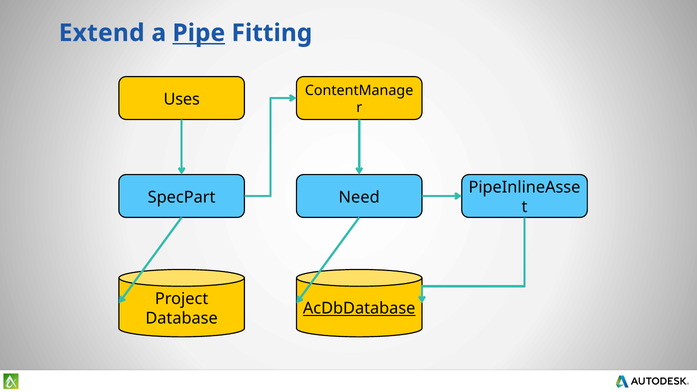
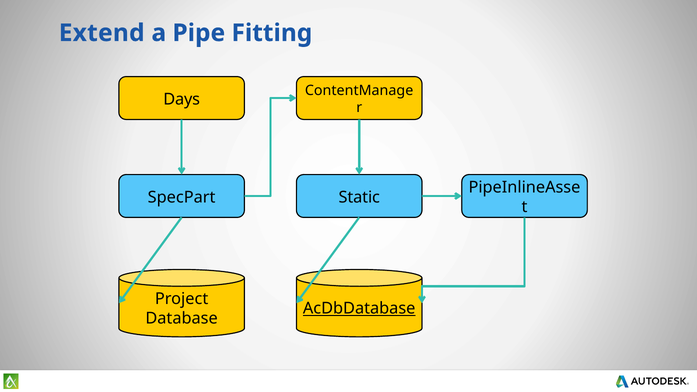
Pipe underline: present -> none (199, 33)
Uses: Uses -> Days (182, 99)
Need: Need -> Static (359, 197)
